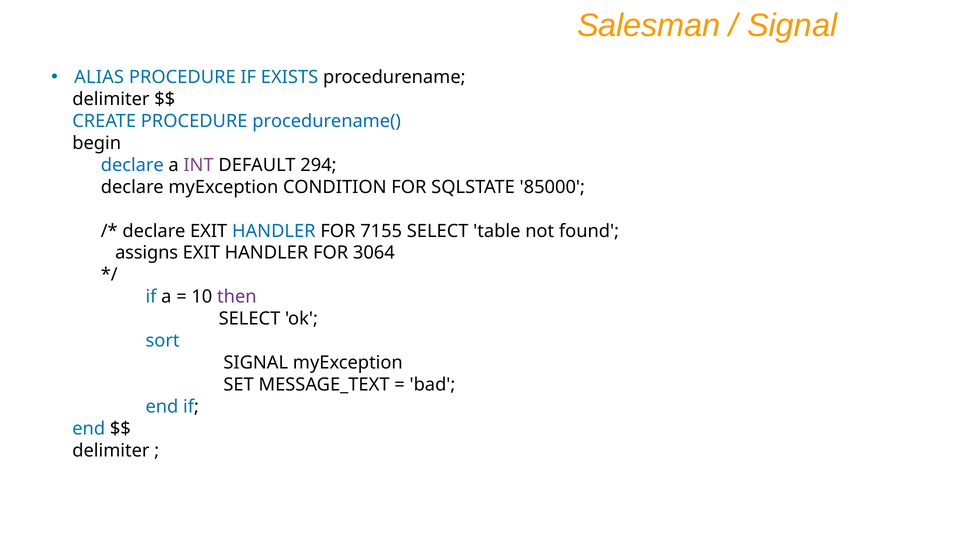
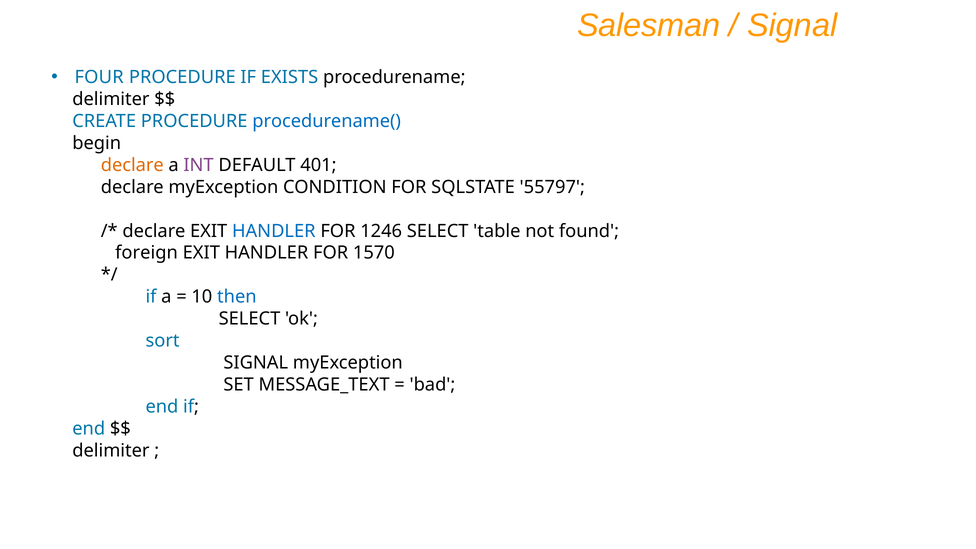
ALIAS: ALIAS -> FOUR (99, 77)
declare colour: blue -> orange (132, 165)
294: 294 -> 401 (318, 165)
85000: 85000 -> 55797 (552, 187)
7155: 7155 -> 1246 (381, 231)
assigns: assigns -> foreign (146, 253)
3064: 3064 -> 1570 (374, 253)
then colour: purple -> blue (237, 297)
